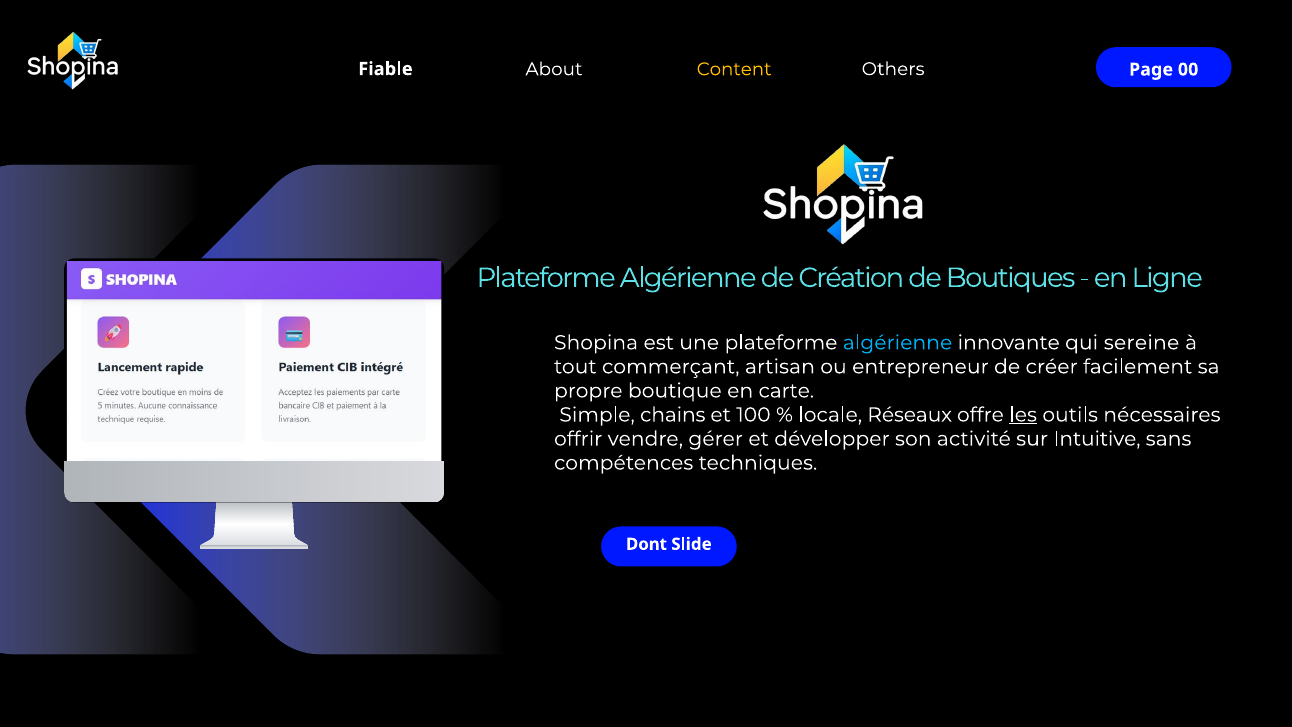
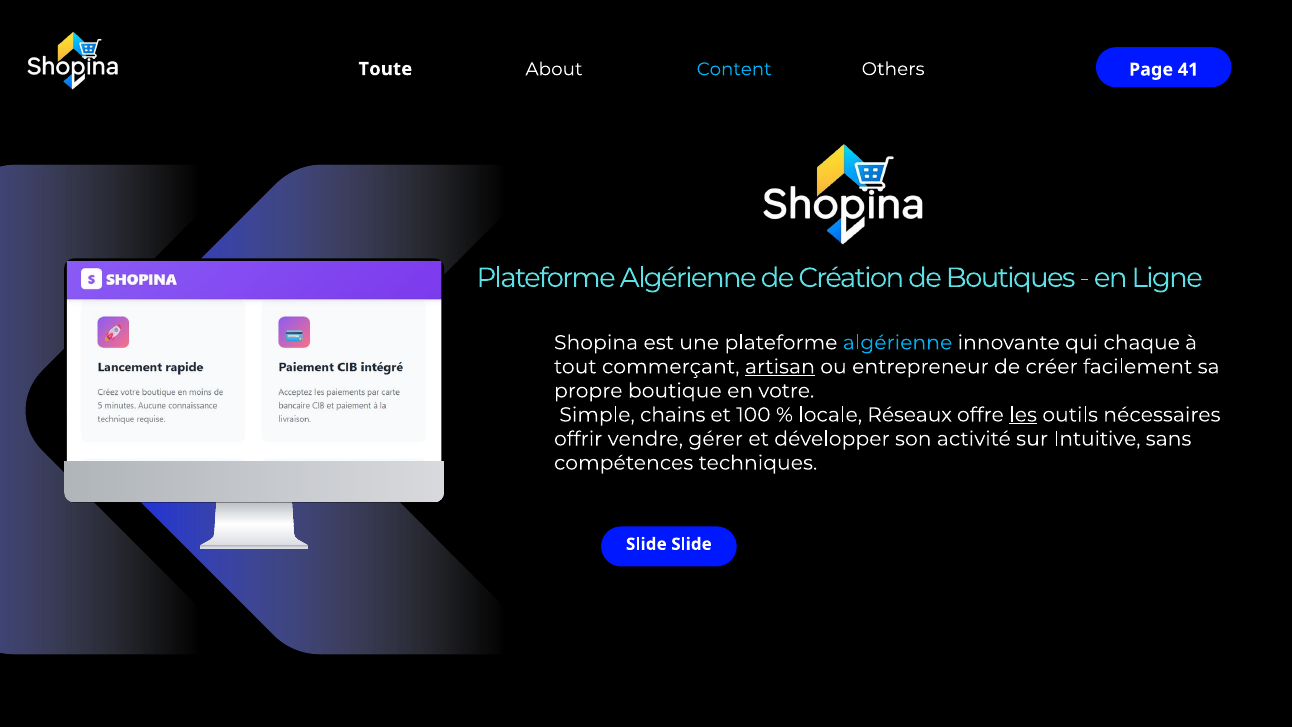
Fiable: Fiable -> Toute (385, 69)
Content colour: yellow -> light blue (734, 69)
00: 00 -> 41 (1188, 70)
sereine: sereine -> chaque (1142, 343)
artisan underline: none -> present (780, 367)
carte: carte -> votre (786, 391)
Dont: Dont -> Slide (646, 544)
